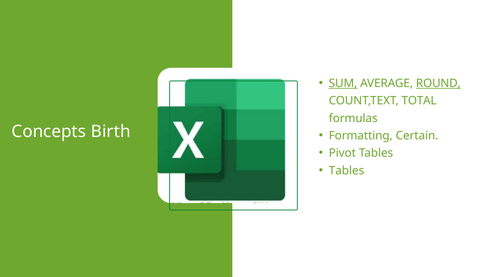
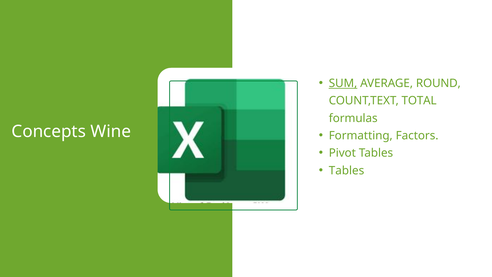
ROUND underline: present -> none (438, 83)
Birth: Birth -> Wine (111, 131)
Certain: Certain -> Factors (417, 136)
